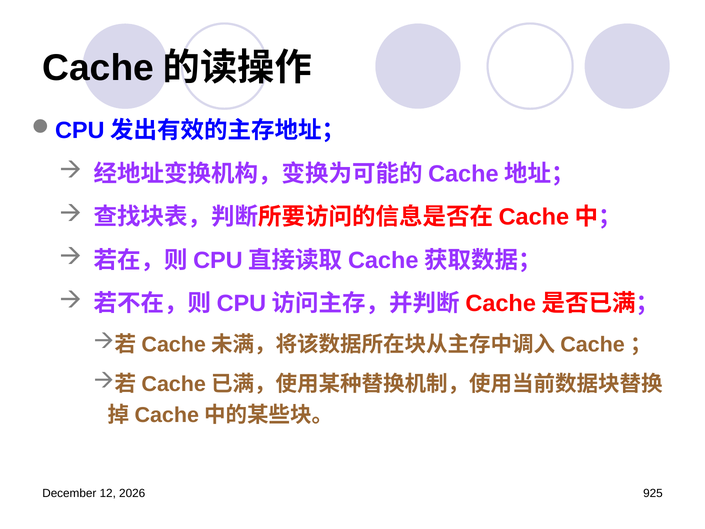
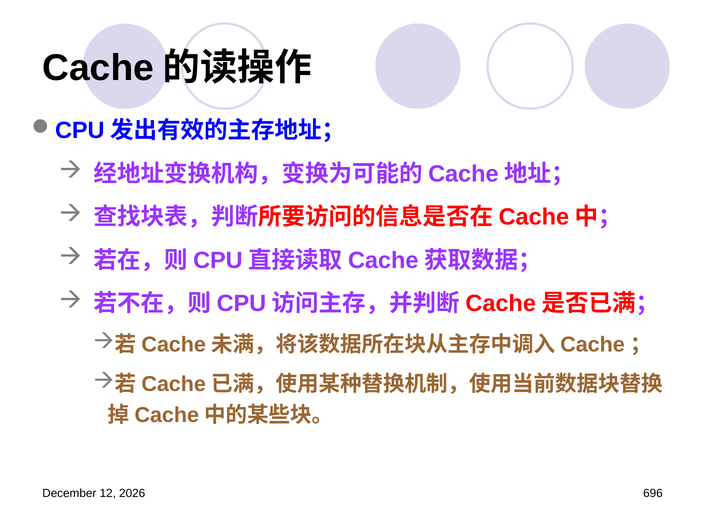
925: 925 -> 696 (653, 493)
